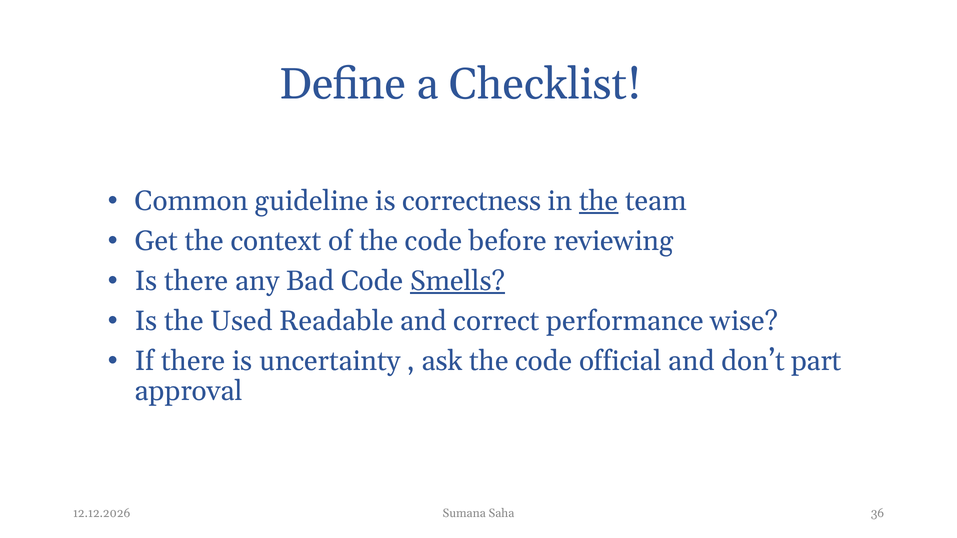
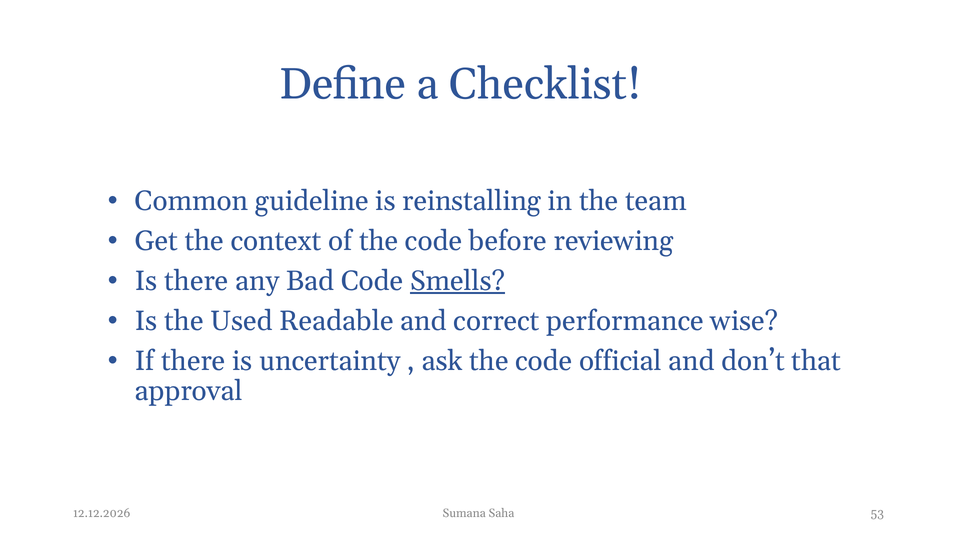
correctness: correctness -> reinstalling (472, 201)
the underline: present -> none (599, 201)
part: part -> that (816, 361)
36: 36 -> 53 (877, 514)
